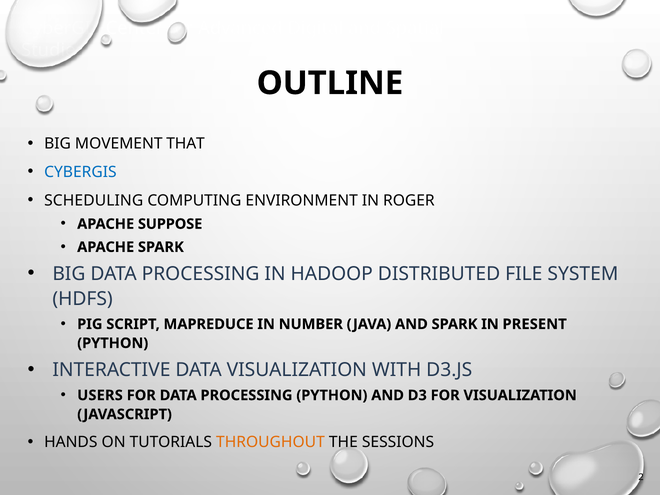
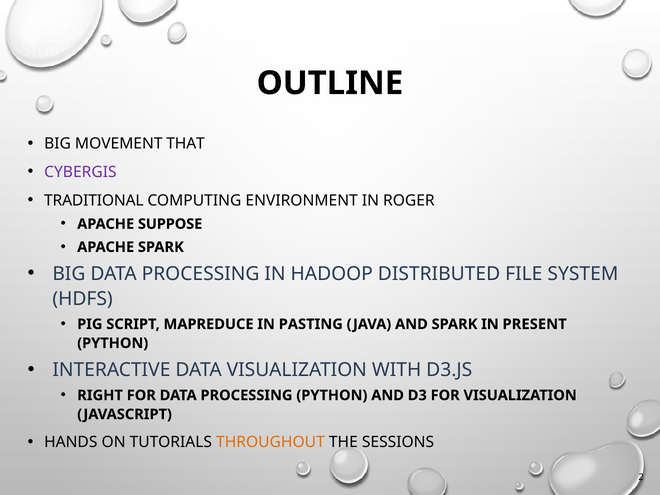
CYBERGIS colour: blue -> purple (80, 172)
SCHEDULING: SCHEDULING -> TRADITIONAL (94, 200)
NUMBER: NUMBER -> PASTING (311, 324)
USERS: USERS -> RIGHT (100, 395)
